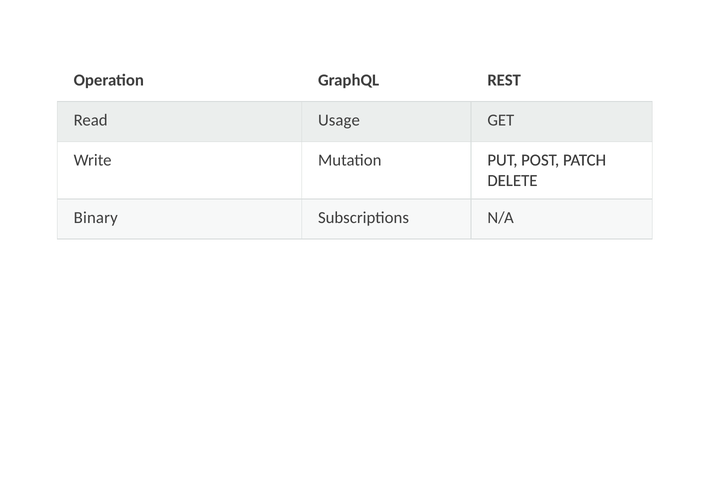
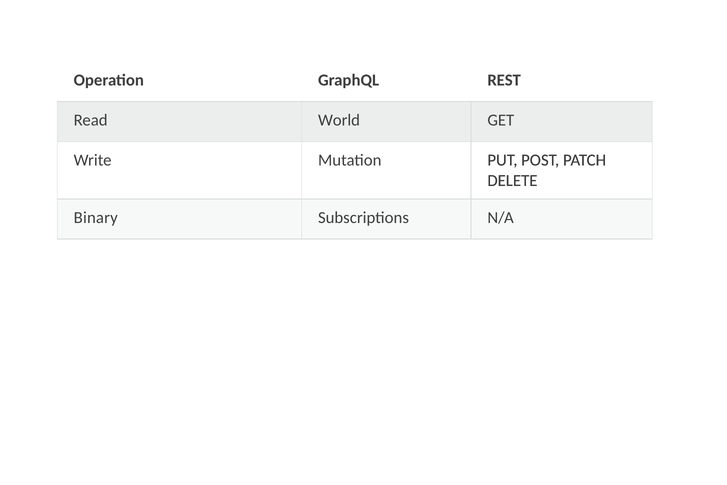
Usage: Usage -> World (339, 120)
